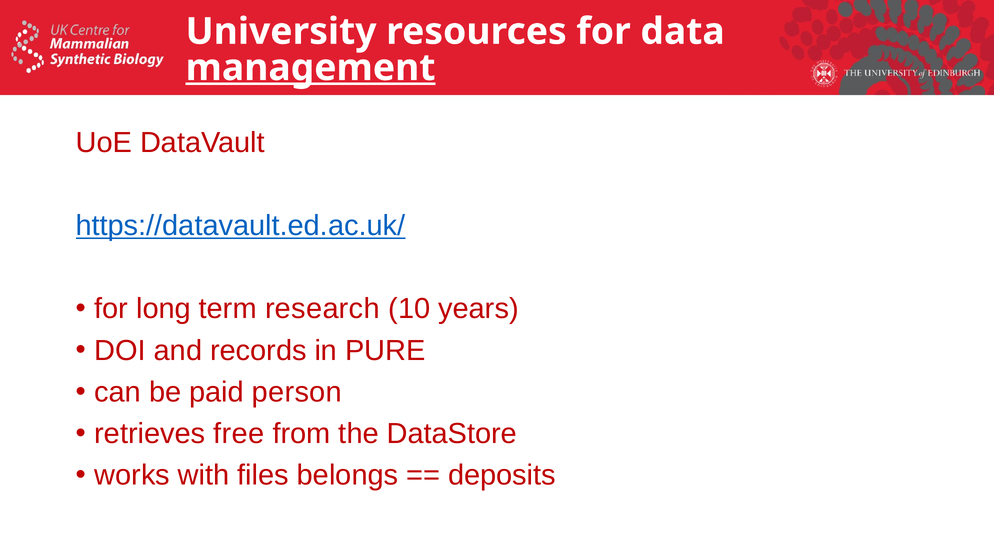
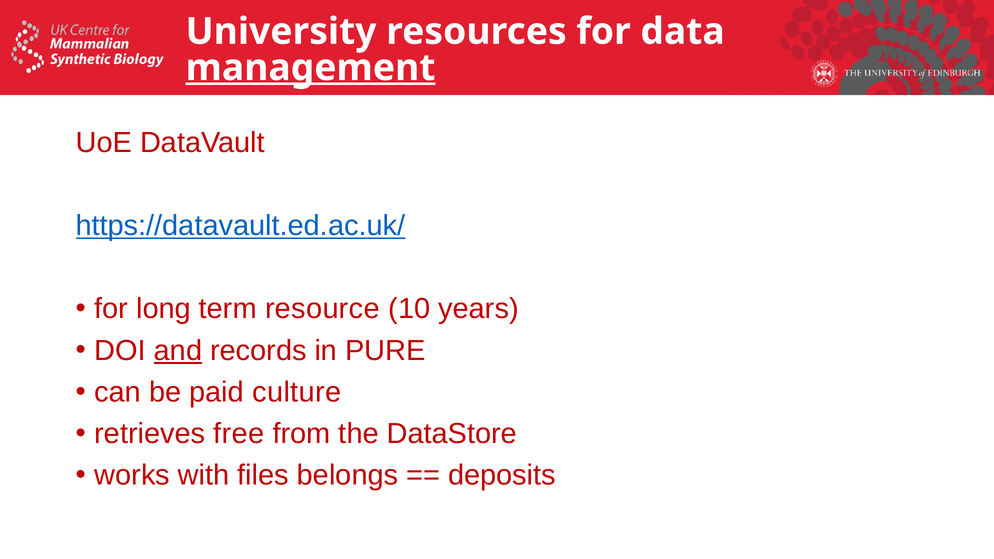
research: research -> resource (322, 309)
and underline: none -> present (178, 351)
person: person -> culture (297, 392)
